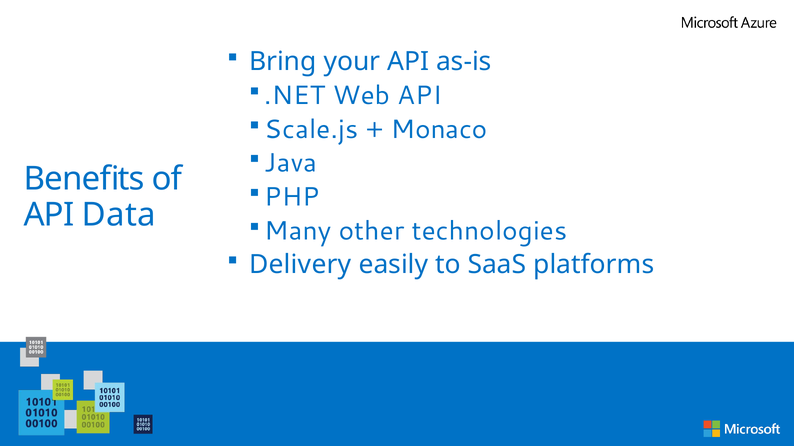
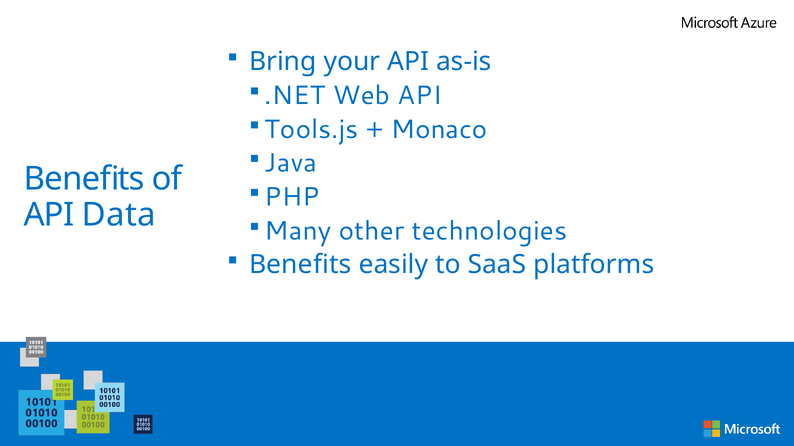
Scale.js: Scale.js -> Tools.js (311, 129)
Delivery: Delivery -> Benefits (300, 265)
